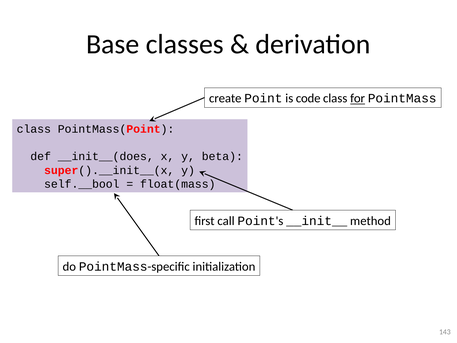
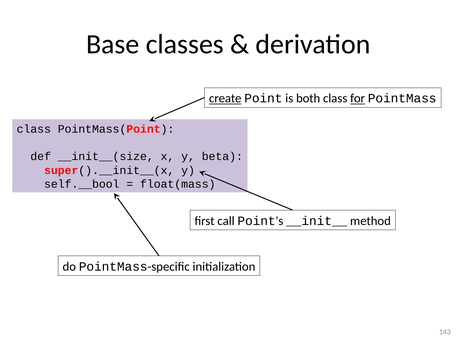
create underline: none -> present (225, 98)
code: code -> both (308, 98)
__init__(does: __init__(does -> __init__(size (106, 156)
